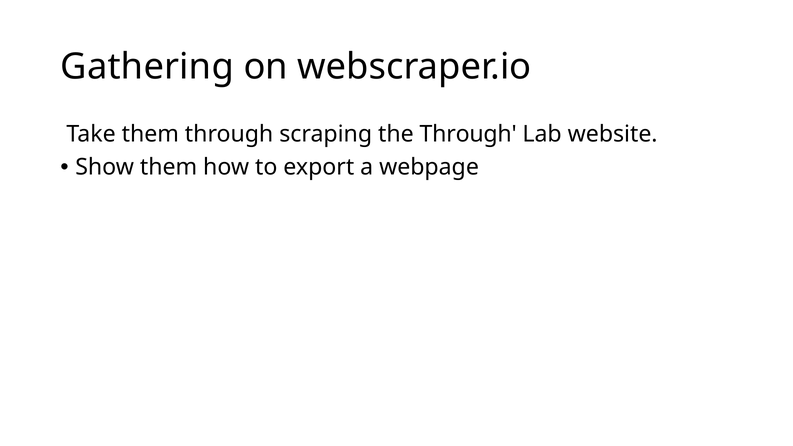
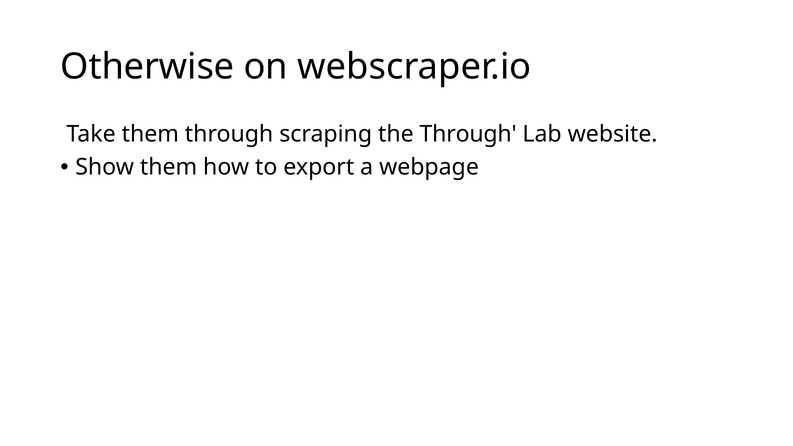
Gathering: Gathering -> Otherwise (147, 67)
